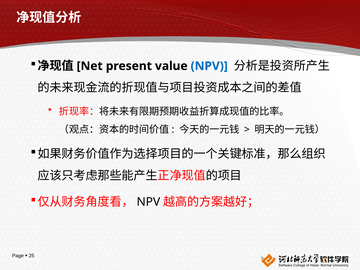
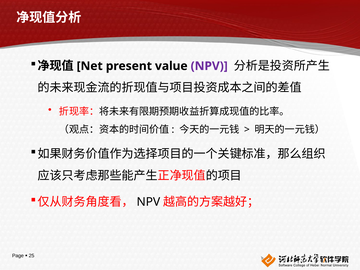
NPV colour: blue -> purple (209, 66)
